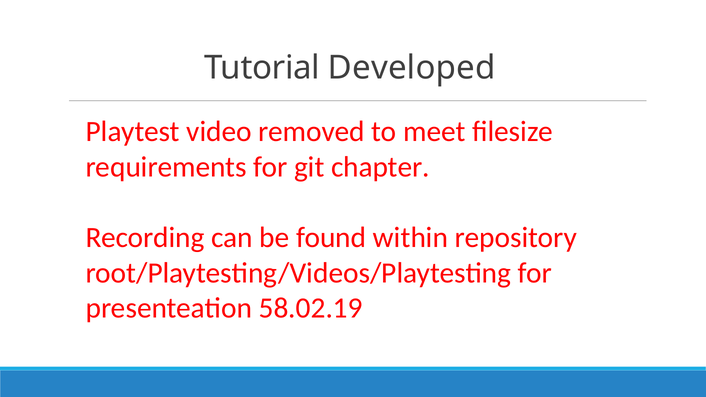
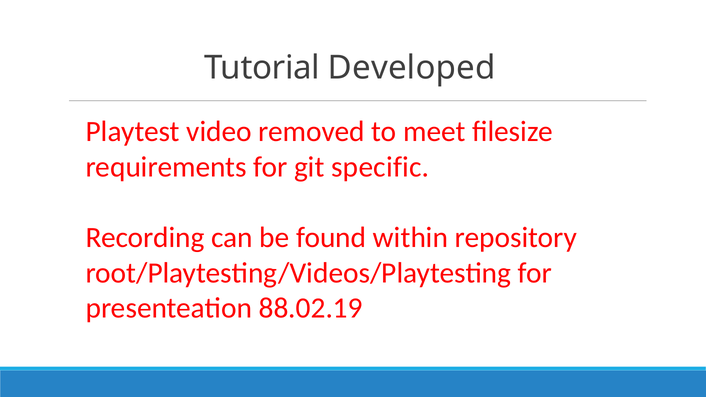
chapter: chapter -> specific (380, 167)
58.02.19: 58.02.19 -> 88.02.19 (311, 308)
